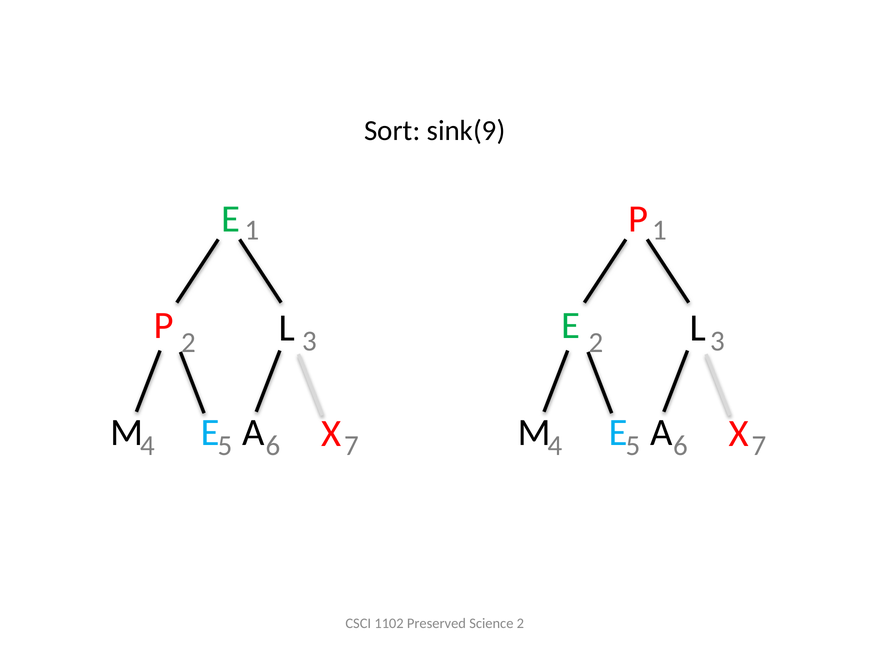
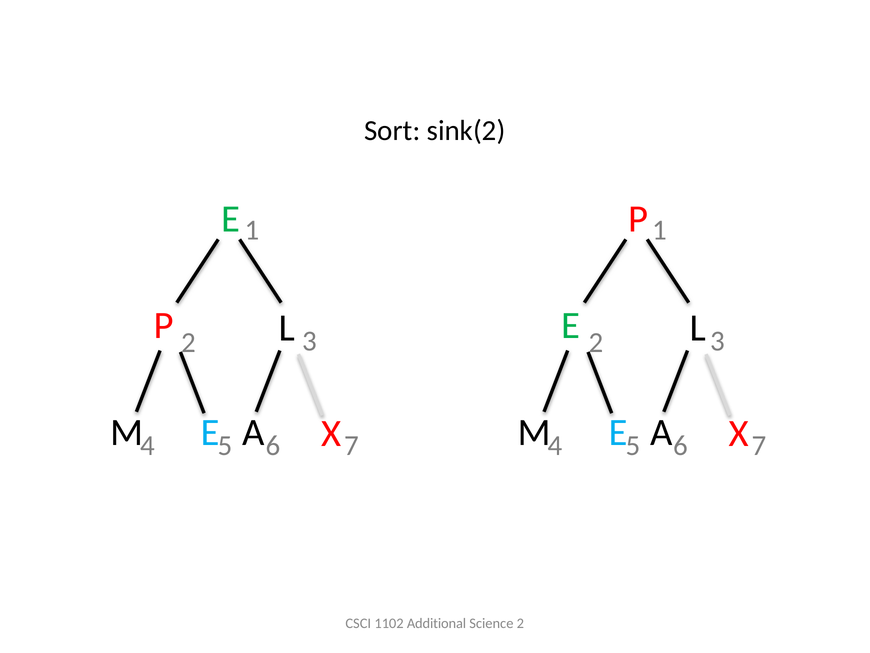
sink(9: sink(9 -> sink(2 (466, 130)
Preserved: Preserved -> Additional (437, 623)
